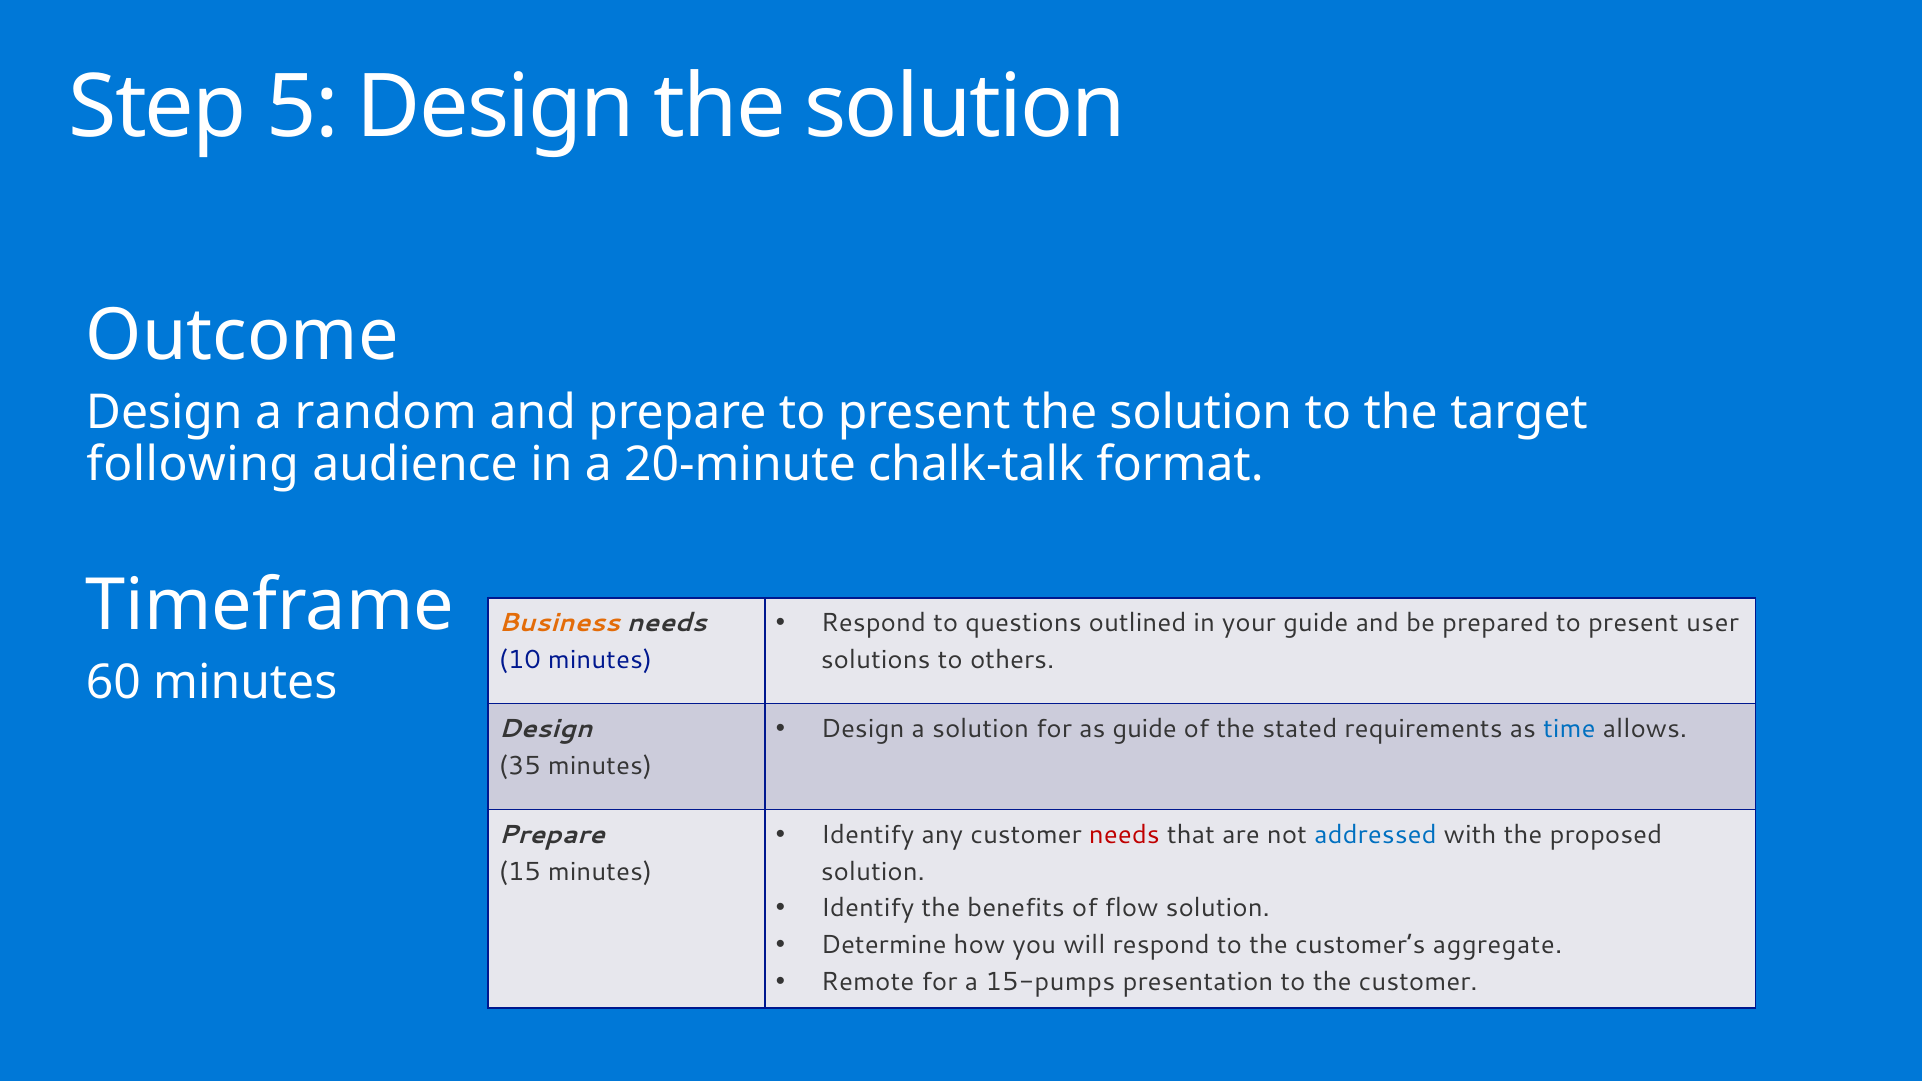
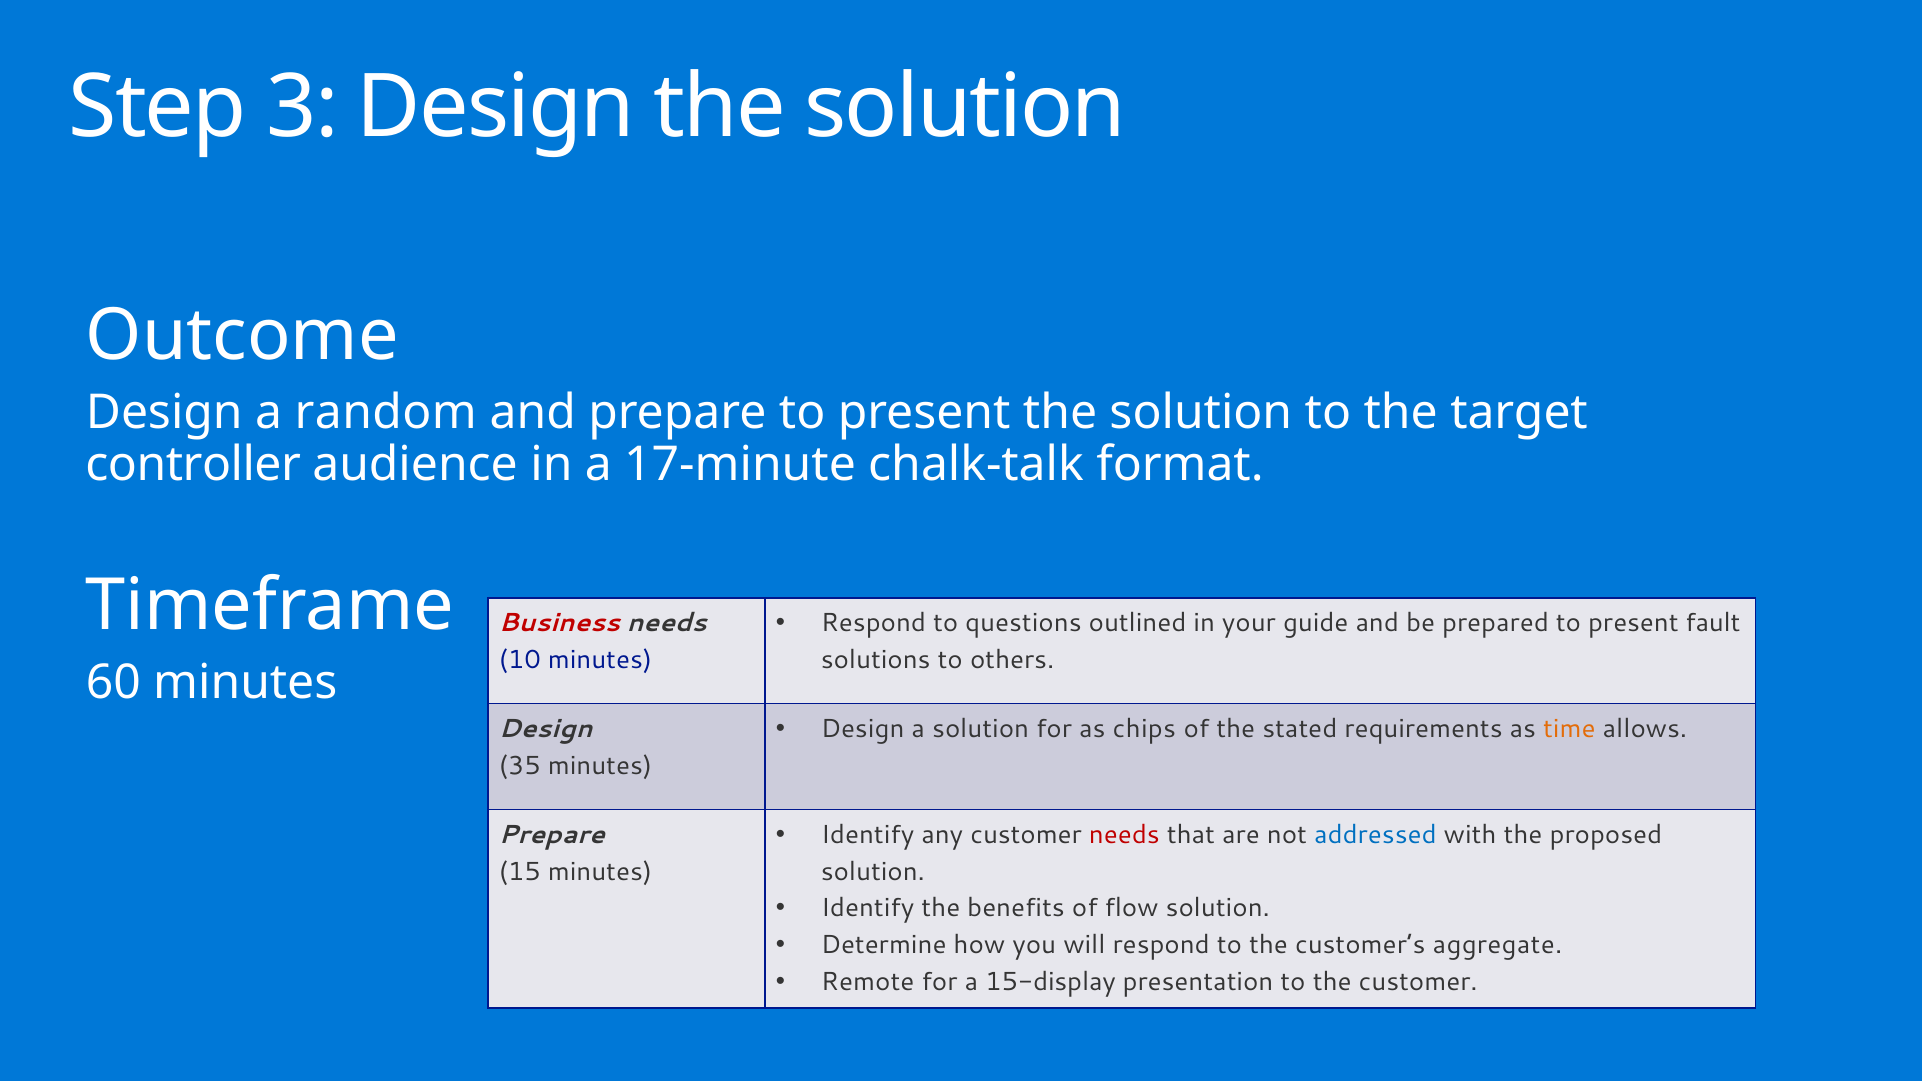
5: 5 -> 3 (303, 107)
following: following -> controller (193, 465)
20-minute: 20-minute -> 17-minute (740, 465)
user: user -> fault (1713, 623)
Business colour: orange -> red (559, 623)
as guide: guide -> chips (1144, 729)
time colour: blue -> orange (1569, 729)
15-pumps: 15-pumps -> 15-display (1051, 982)
